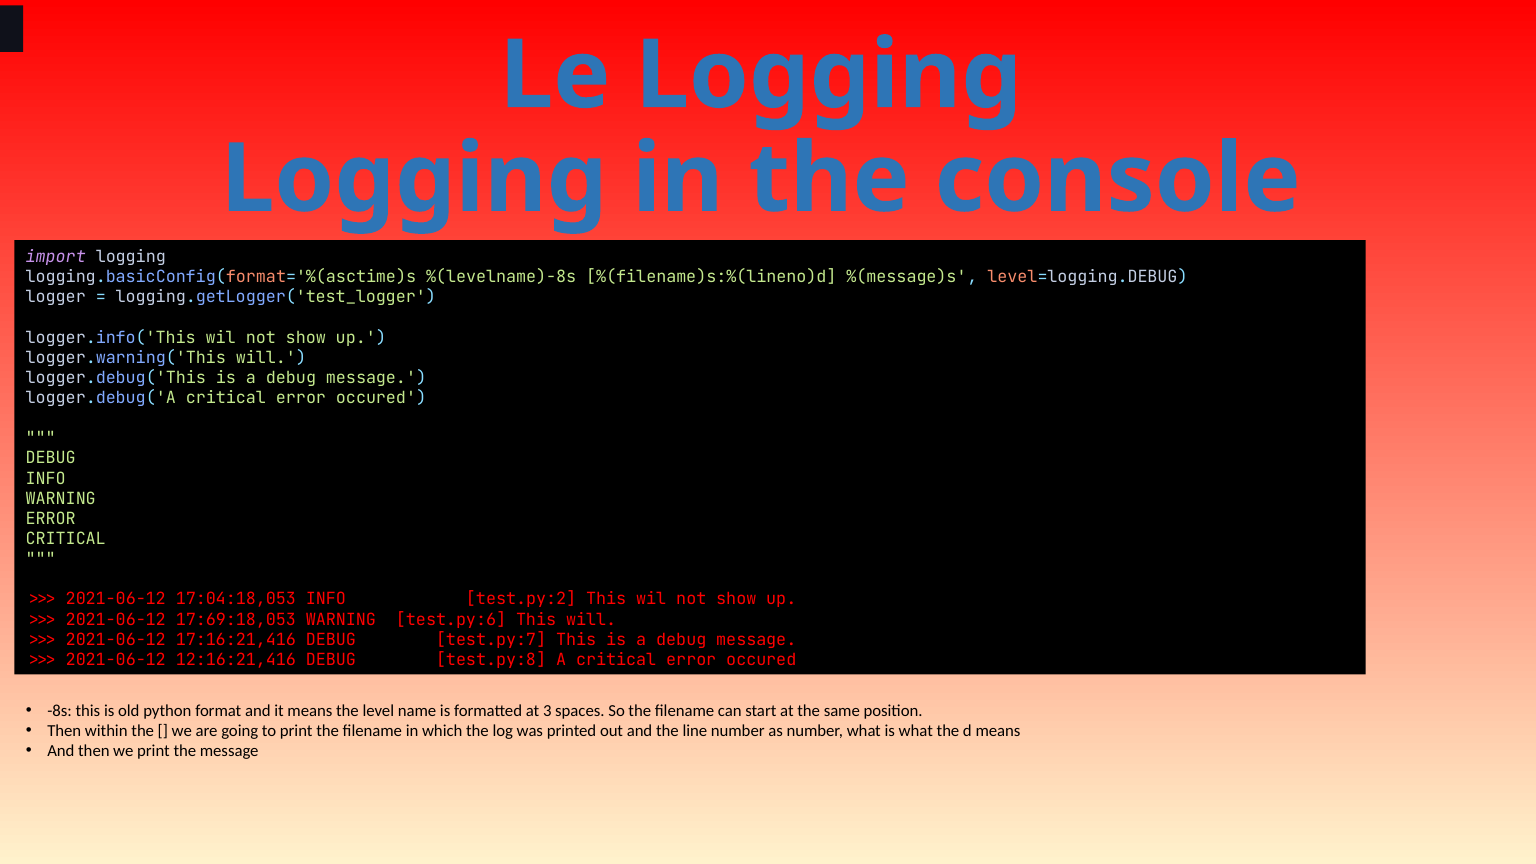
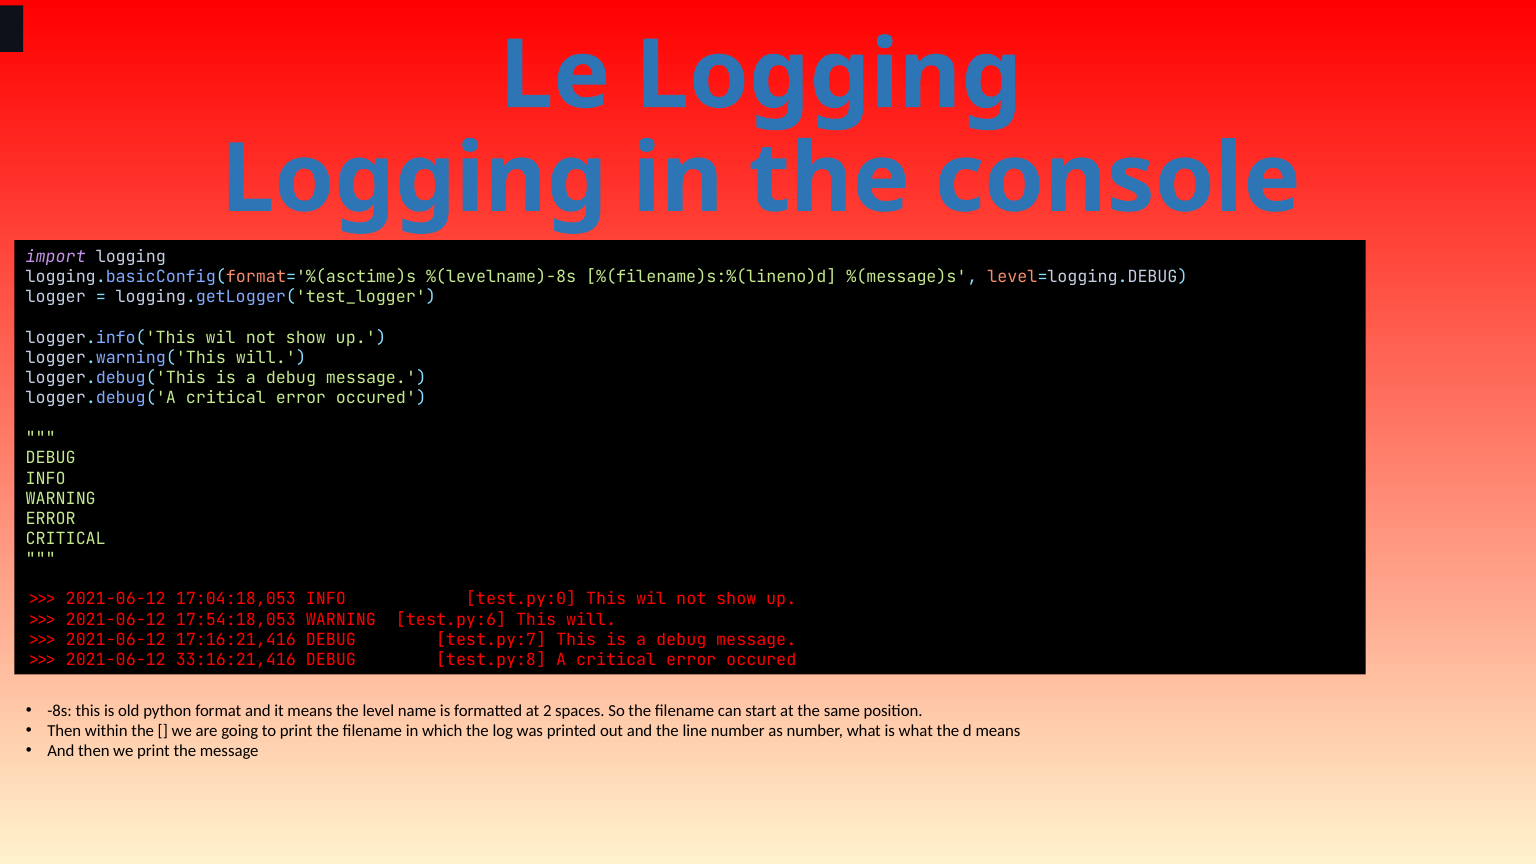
test.py:2: test.py:2 -> test.py:0 (521, 599)
17:69:18,053: 17:69:18,053 -> 17:54:18,053 (236, 619)
12:16:21,416: 12:16:21,416 -> 33:16:21,416 (236, 660)
3: 3 -> 2 (547, 711)
